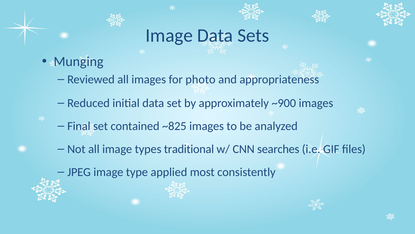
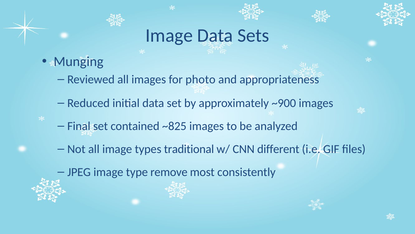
searches: searches -> different (278, 149)
applied: applied -> remove (169, 172)
